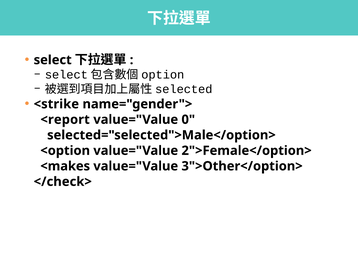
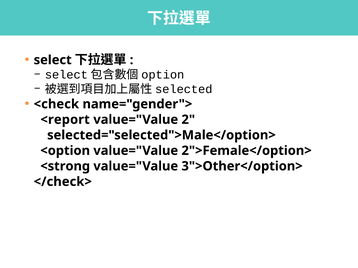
<strike: <strike -> <check (56, 104)
0: 0 -> 2 (188, 120)
<makes: <makes -> <strong (65, 166)
